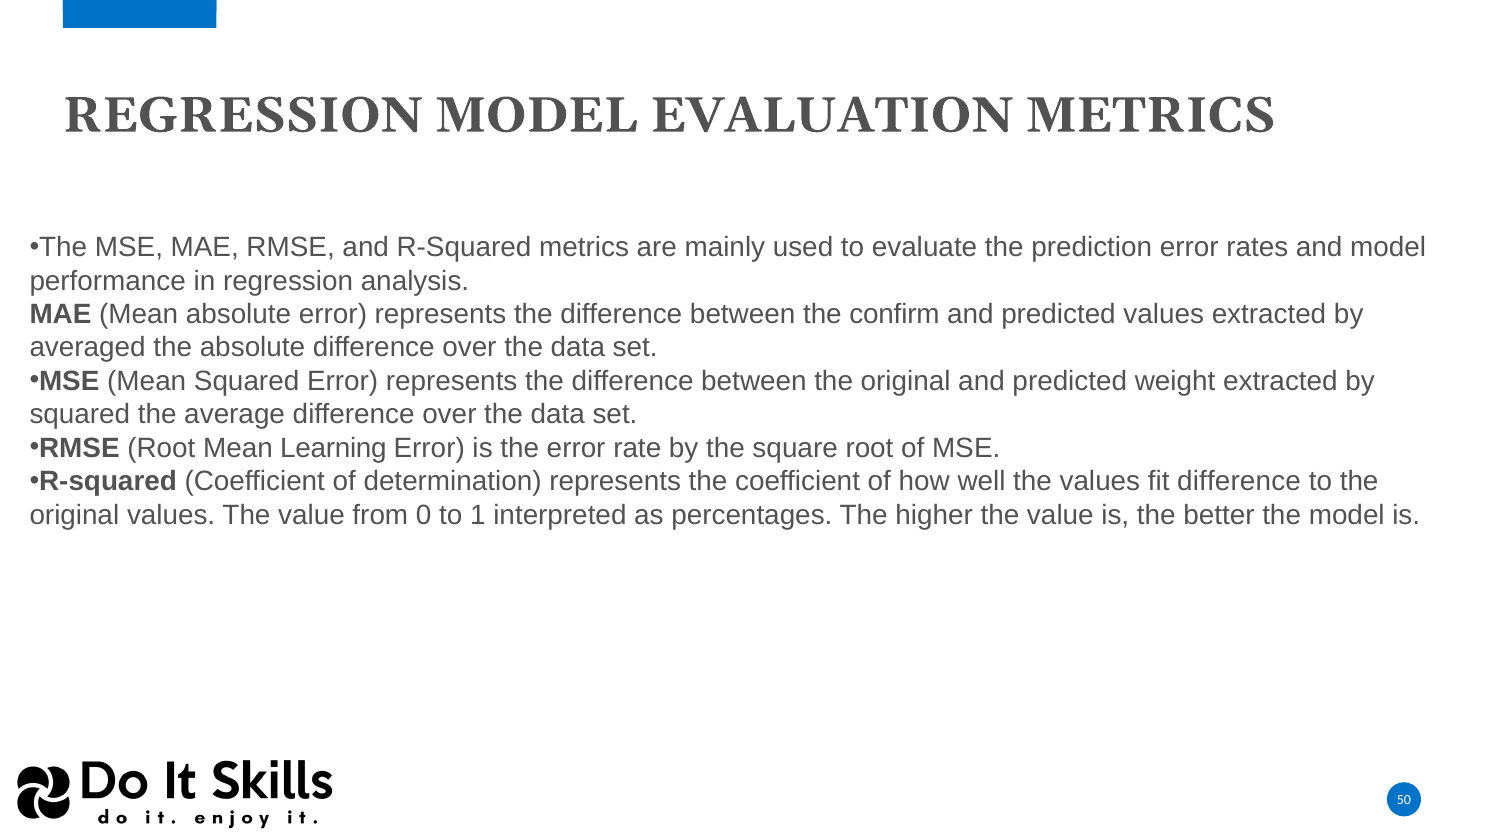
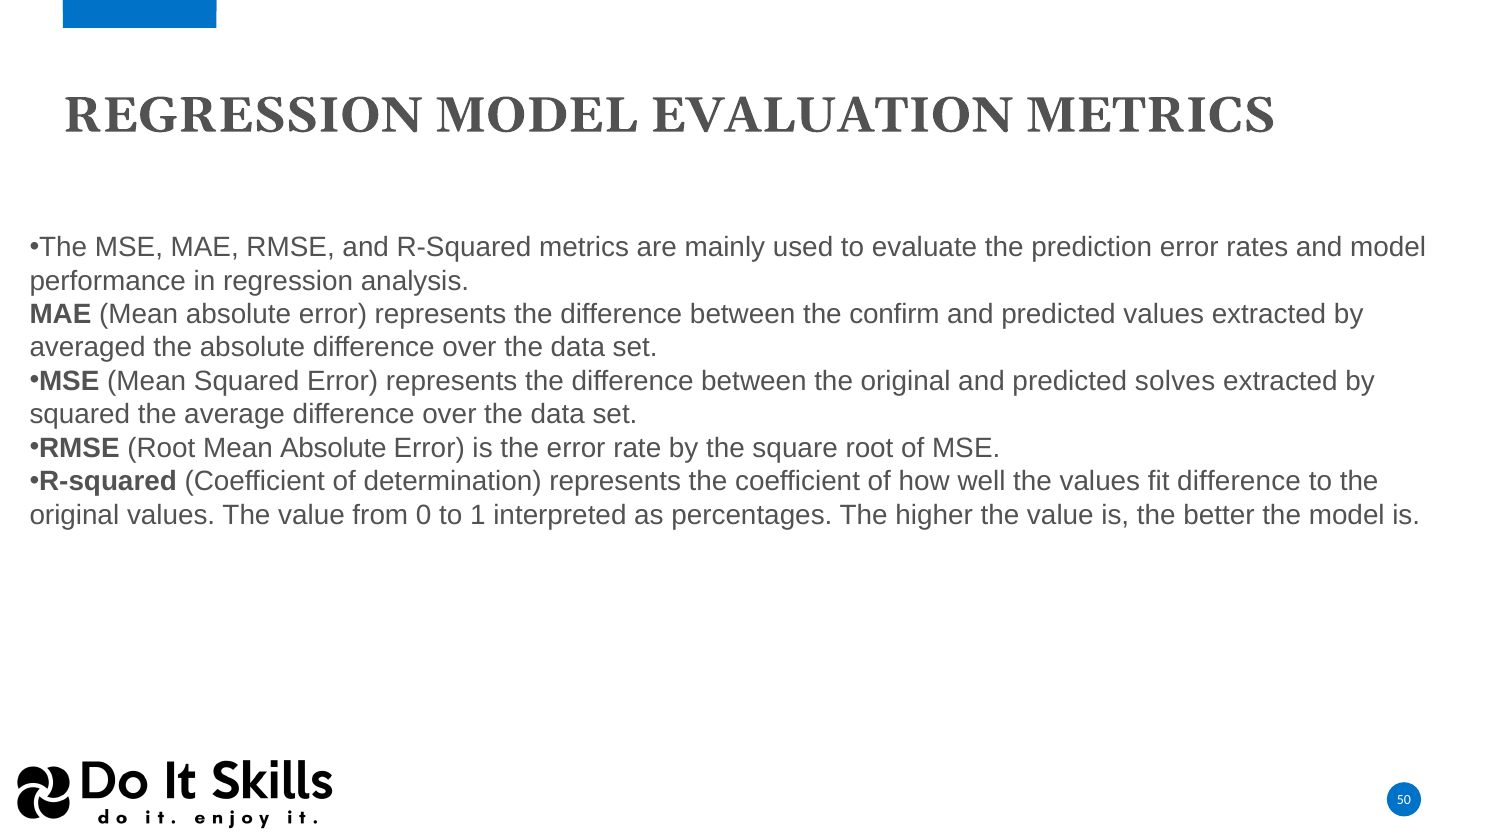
weight: weight -> solves (1175, 381)
Root Mean Learning: Learning -> Absolute (333, 448)
